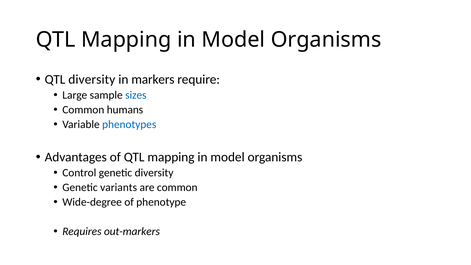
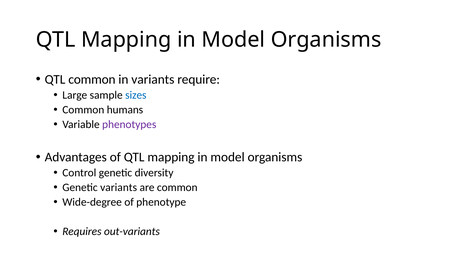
QTL diversity: diversity -> common (92, 79)
in markers: markers -> variants (153, 79)
phenotypes colour: blue -> purple (129, 124)
out-markers: out-markers -> out-variants (132, 231)
